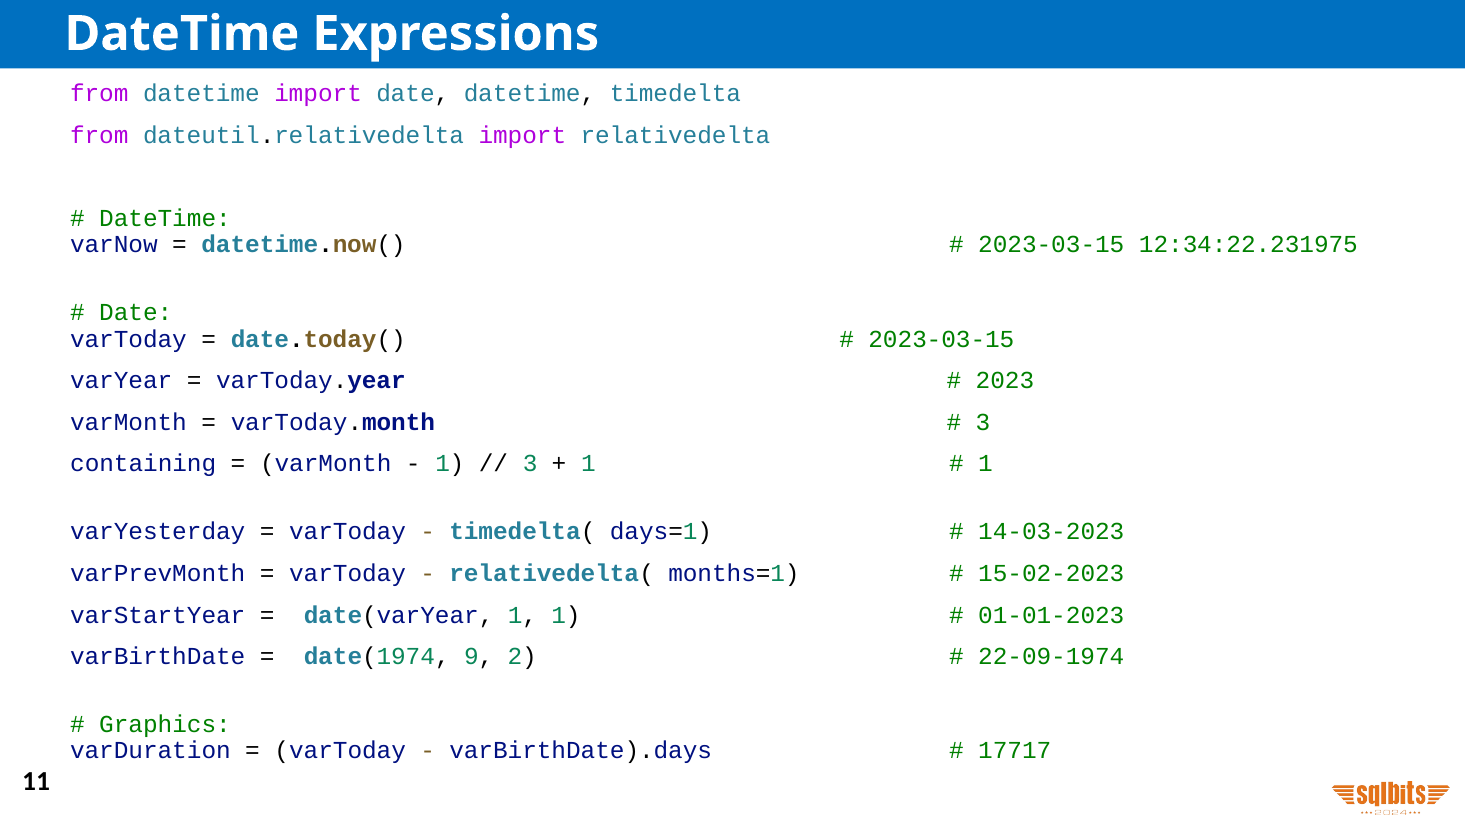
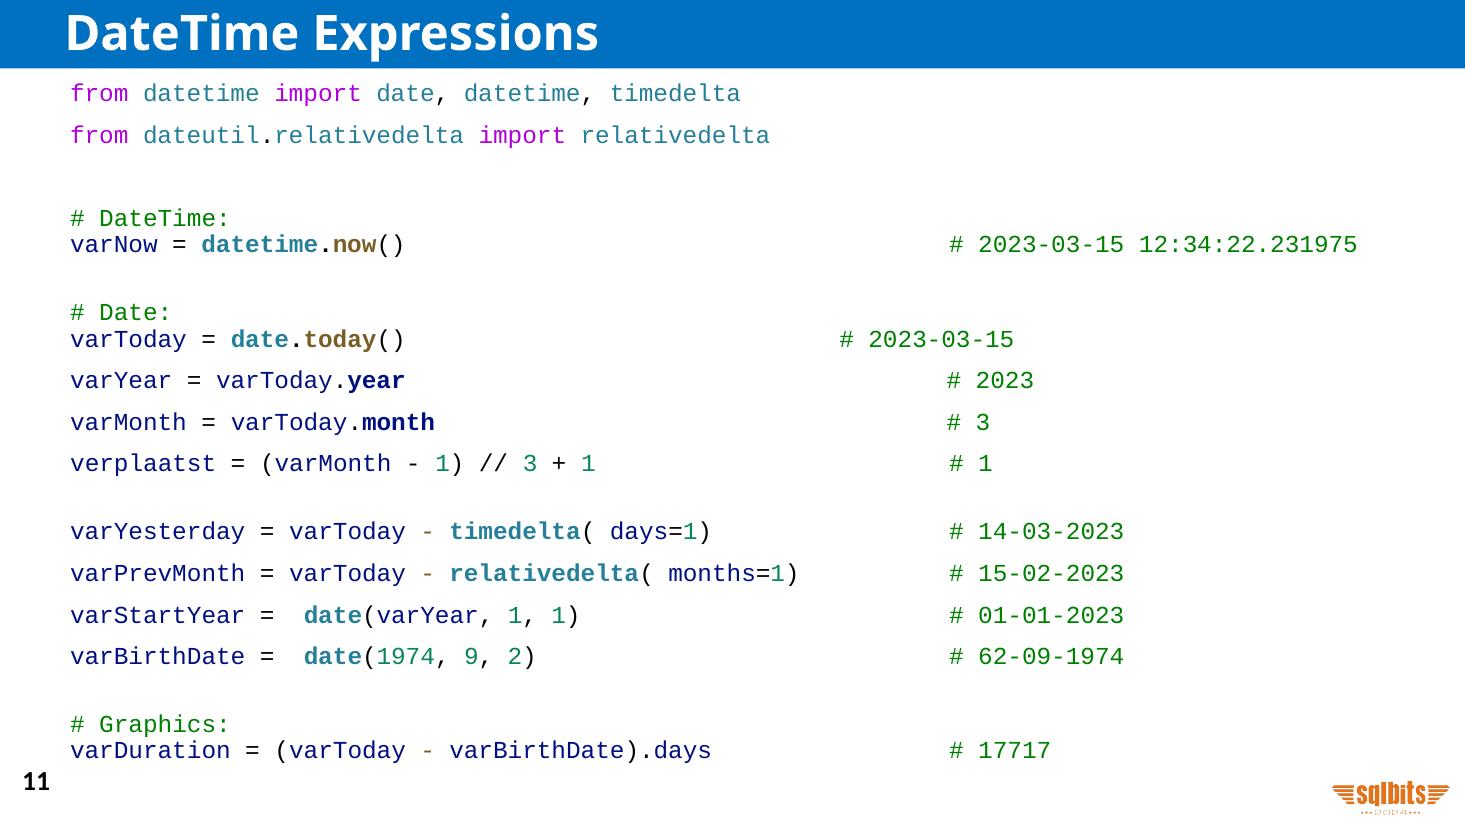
containing: containing -> verplaatst (143, 464)
22-09-1974: 22-09-1974 -> 62-09-1974 (1051, 657)
